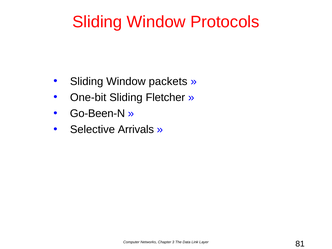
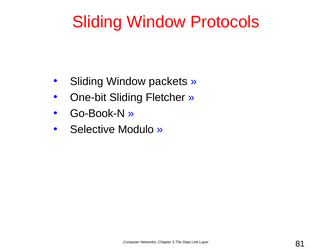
Go-Been-N: Go-Been-N -> Go-Book-N (97, 113)
Arrivals: Arrivals -> Modulo (136, 130)
